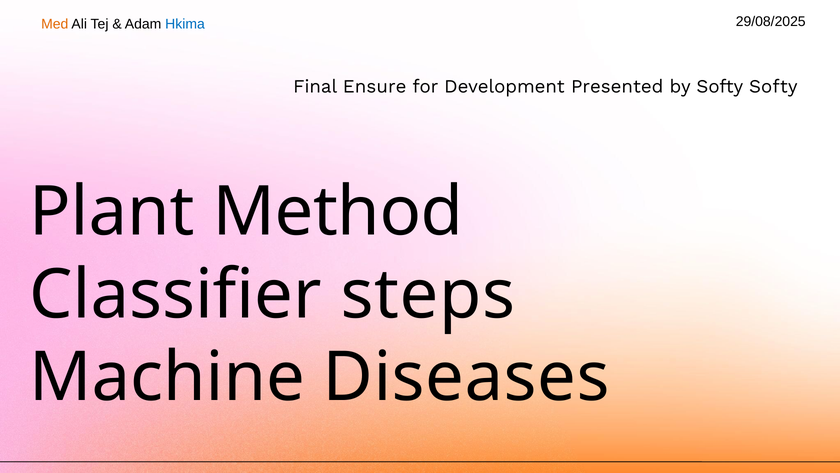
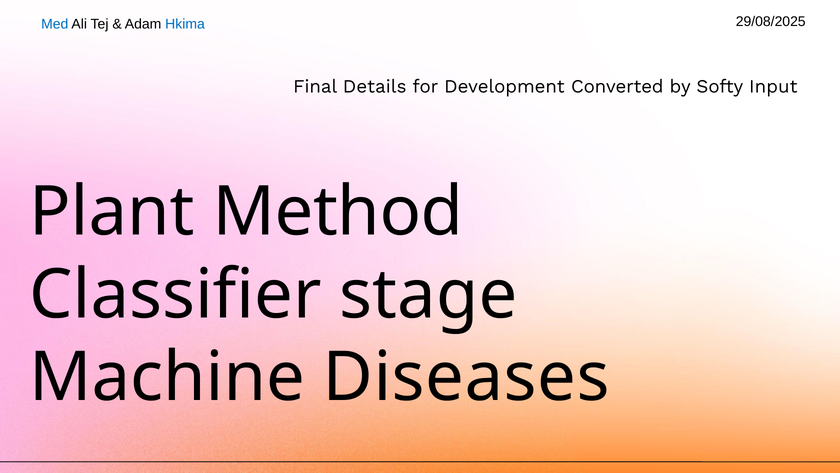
Med colour: orange -> blue (55, 24)
Ensure: Ensure -> Details (375, 86)
Presented: Presented -> Converted (617, 86)
Softy Softy: Softy -> Input (773, 86)
steps: steps -> stage (428, 295)
